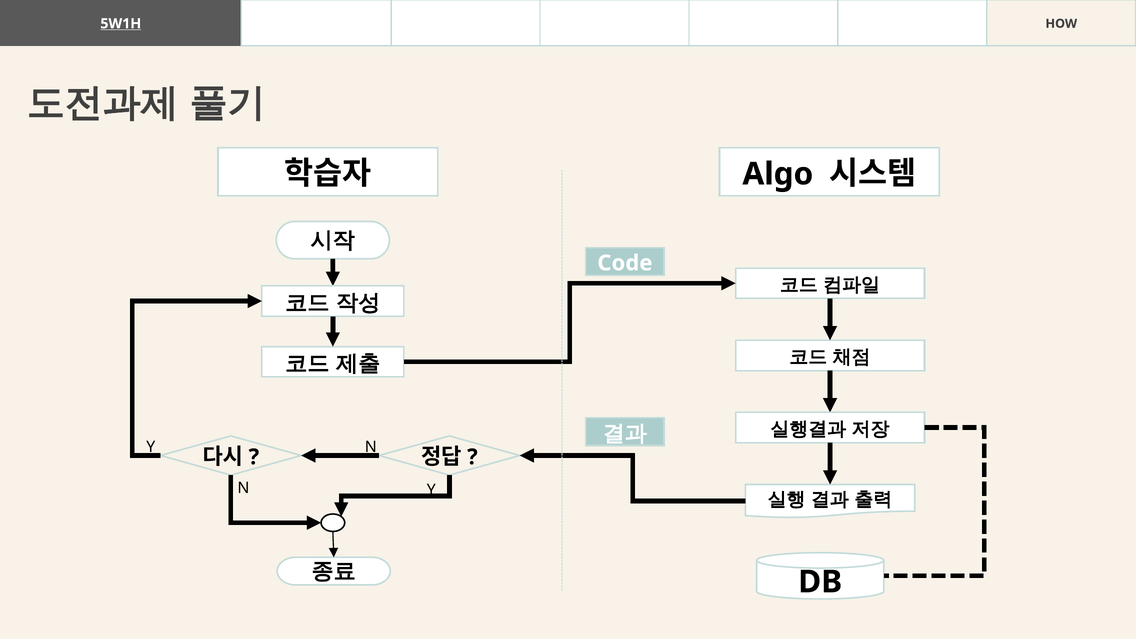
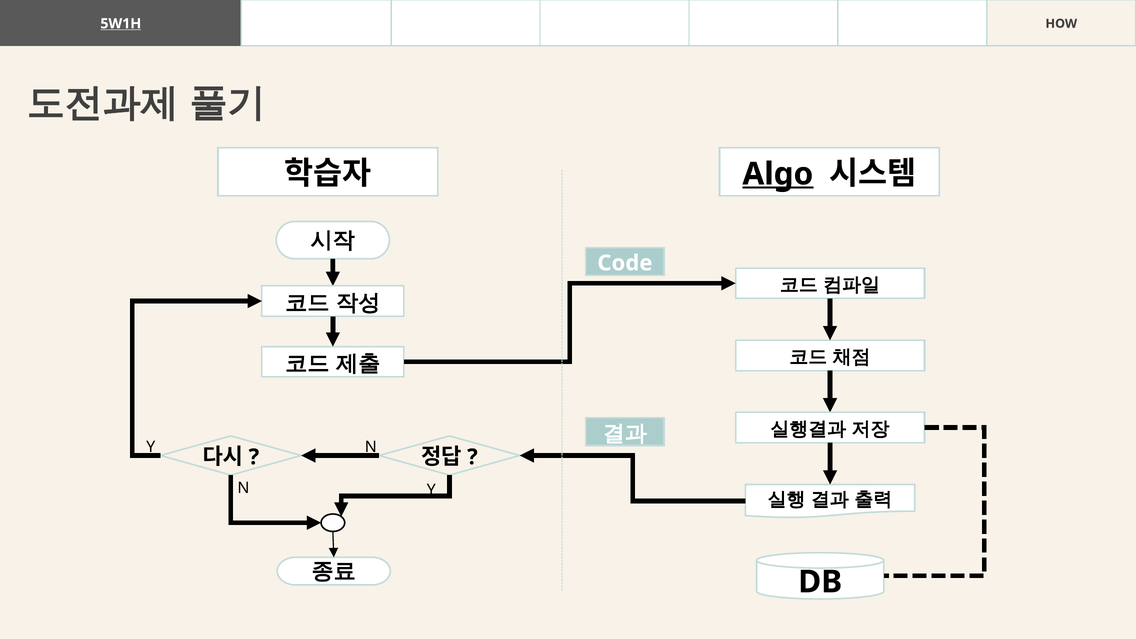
Algo underline: none -> present (778, 174)
